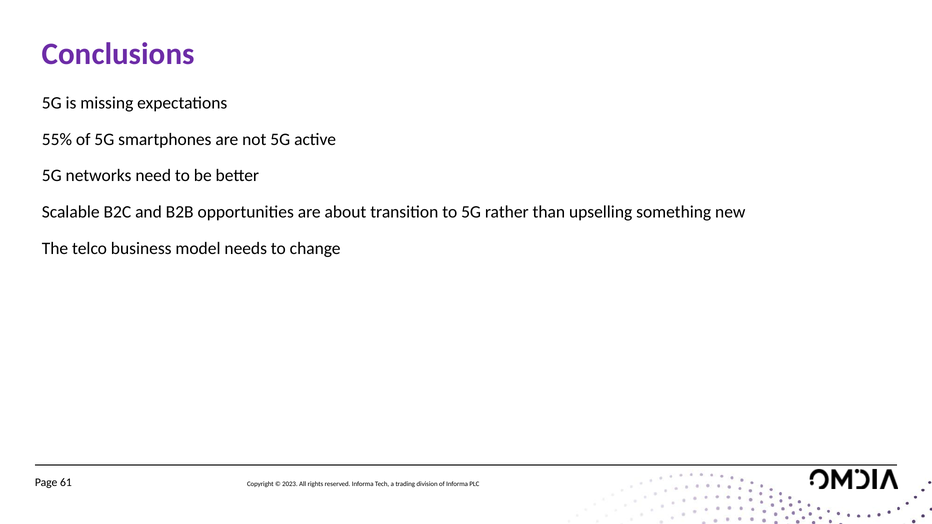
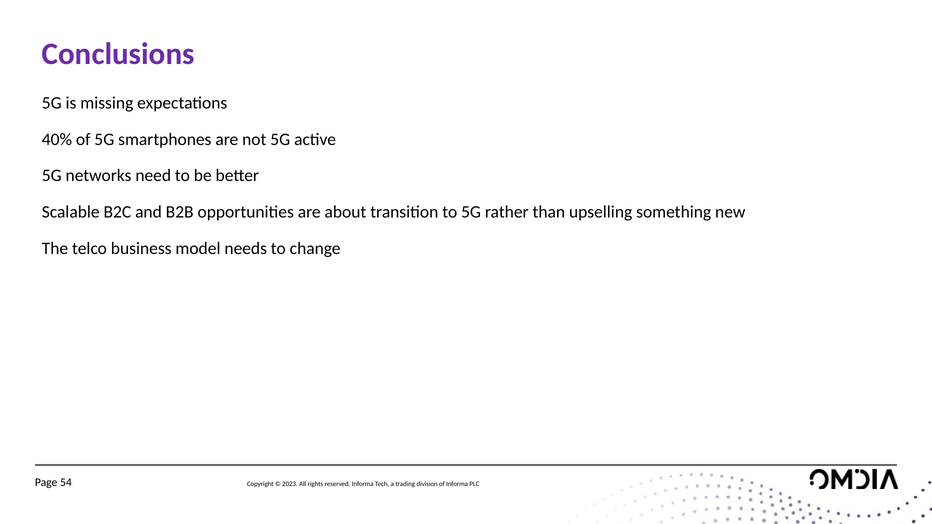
55%: 55% -> 40% (57, 139)
61: 61 -> 54 (66, 483)
